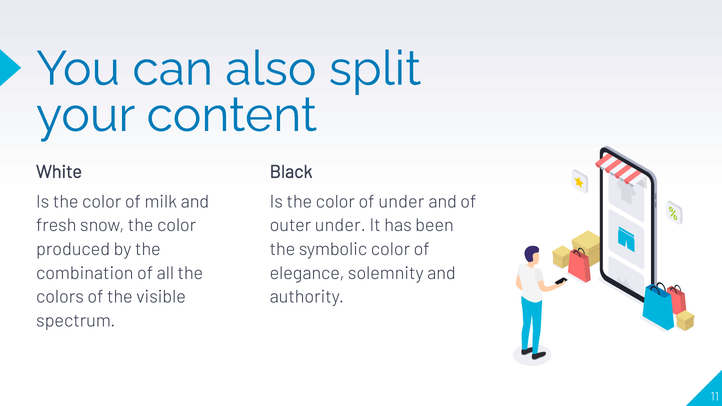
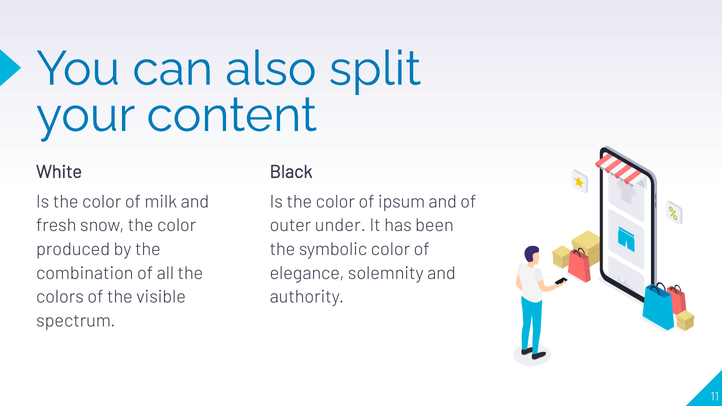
of under: under -> ipsum (402, 202)
